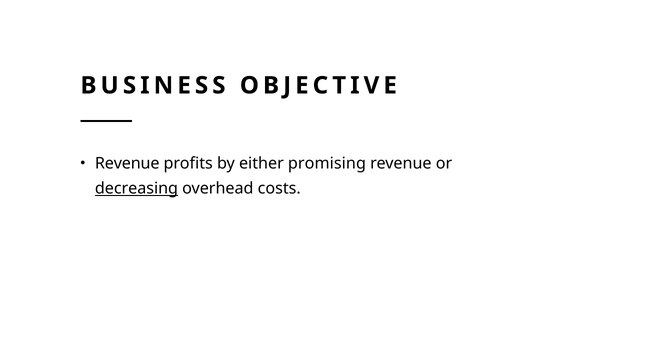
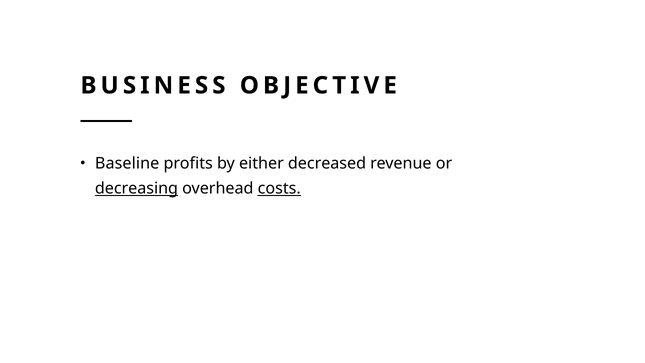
Revenue: Revenue -> Baseline (127, 163)
promising: promising -> decreased (327, 163)
costs underline: none -> present (279, 189)
